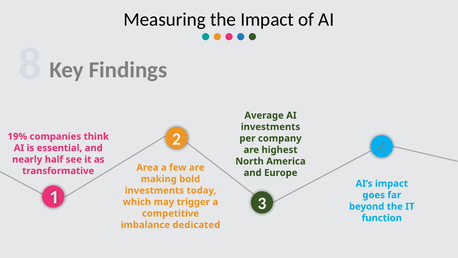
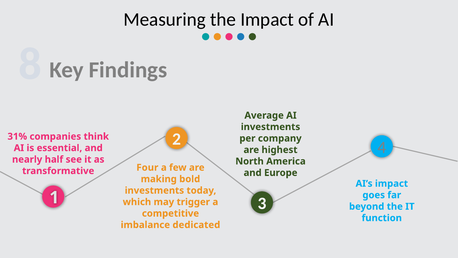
19%: 19% -> 31% (17, 136)
Area: Area -> Four (147, 167)
